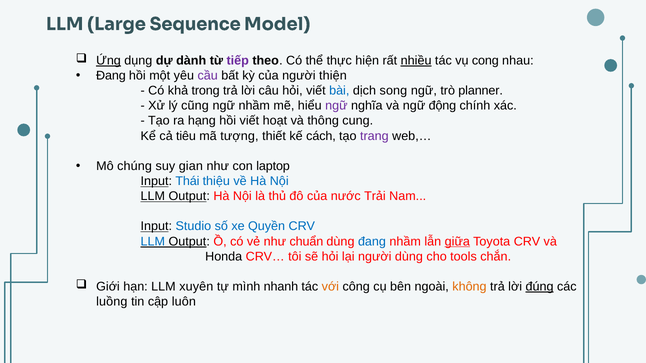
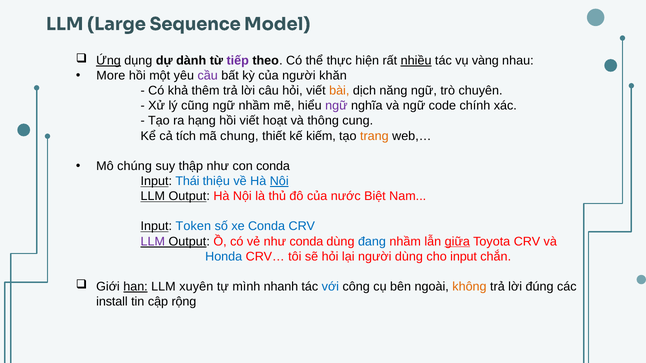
cong: cong -> vàng (485, 61)
Đang: Đang -> More (111, 76)
thiện: thiện -> khăn (333, 76)
trong: trong -> thêm (206, 91)
bài colour: blue -> orange (339, 91)
song: song -> năng (393, 91)
planner: planner -> chuyên (481, 91)
động: động -> code (442, 106)
tiêu: tiêu -> tích (186, 136)
tượng: tượng -> chung (239, 136)
cách: cách -> kiếm (321, 136)
trang colour: purple -> orange (374, 136)
gian: gian -> thập (191, 166)
con laptop: laptop -> conda (273, 166)
Nội underline: none -> present (279, 181)
Trải: Trải -> Biệt (375, 196)
Studio: Studio -> Token (193, 227)
xe Quyền: Quyền -> Conda (267, 227)
LLM colour: blue -> purple (153, 242)
như chuẩn: chuẩn -> conda (306, 242)
Honda colour: black -> blue (224, 257)
cho tools: tools -> input (464, 257)
hạn underline: none -> present (136, 287)
với colour: orange -> blue (330, 287)
đúng underline: present -> none (540, 287)
luồng: luồng -> install (112, 302)
luôn: luôn -> rộng (184, 302)
